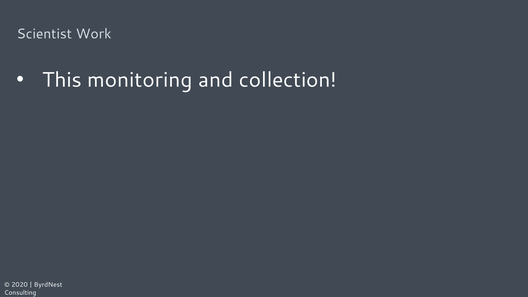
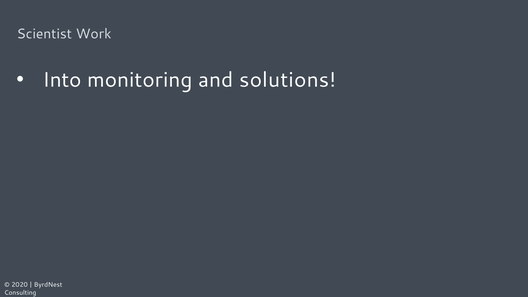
This: This -> Into (62, 80)
collection: collection -> solutions (288, 80)
